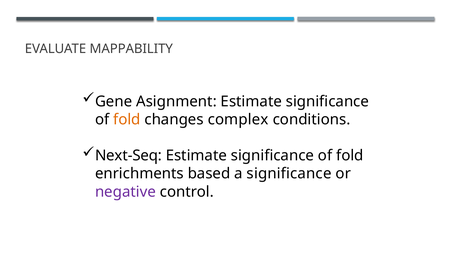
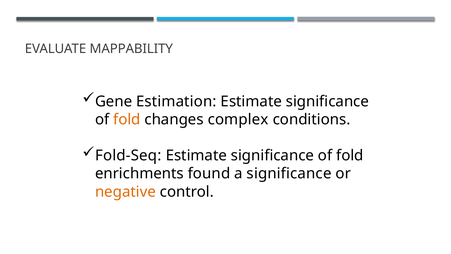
Asignment: Asignment -> Estimation (176, 101)
Next-Seq: Next-Seq -> Fold-Seq (128, 155)
based: based -> found (209, 173)
negative colour: purple -> orange (125, 192)
